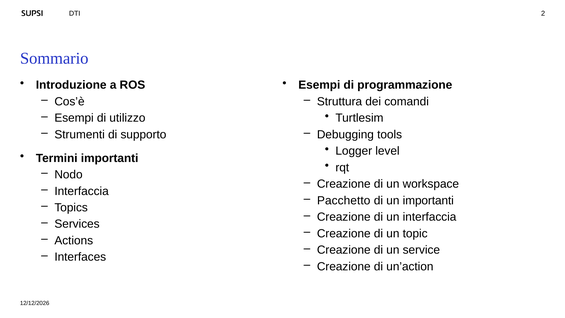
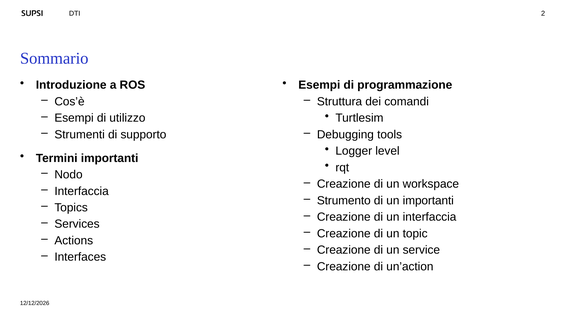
Pacchetto: Pacchetto -> Strumento (344, 200)
